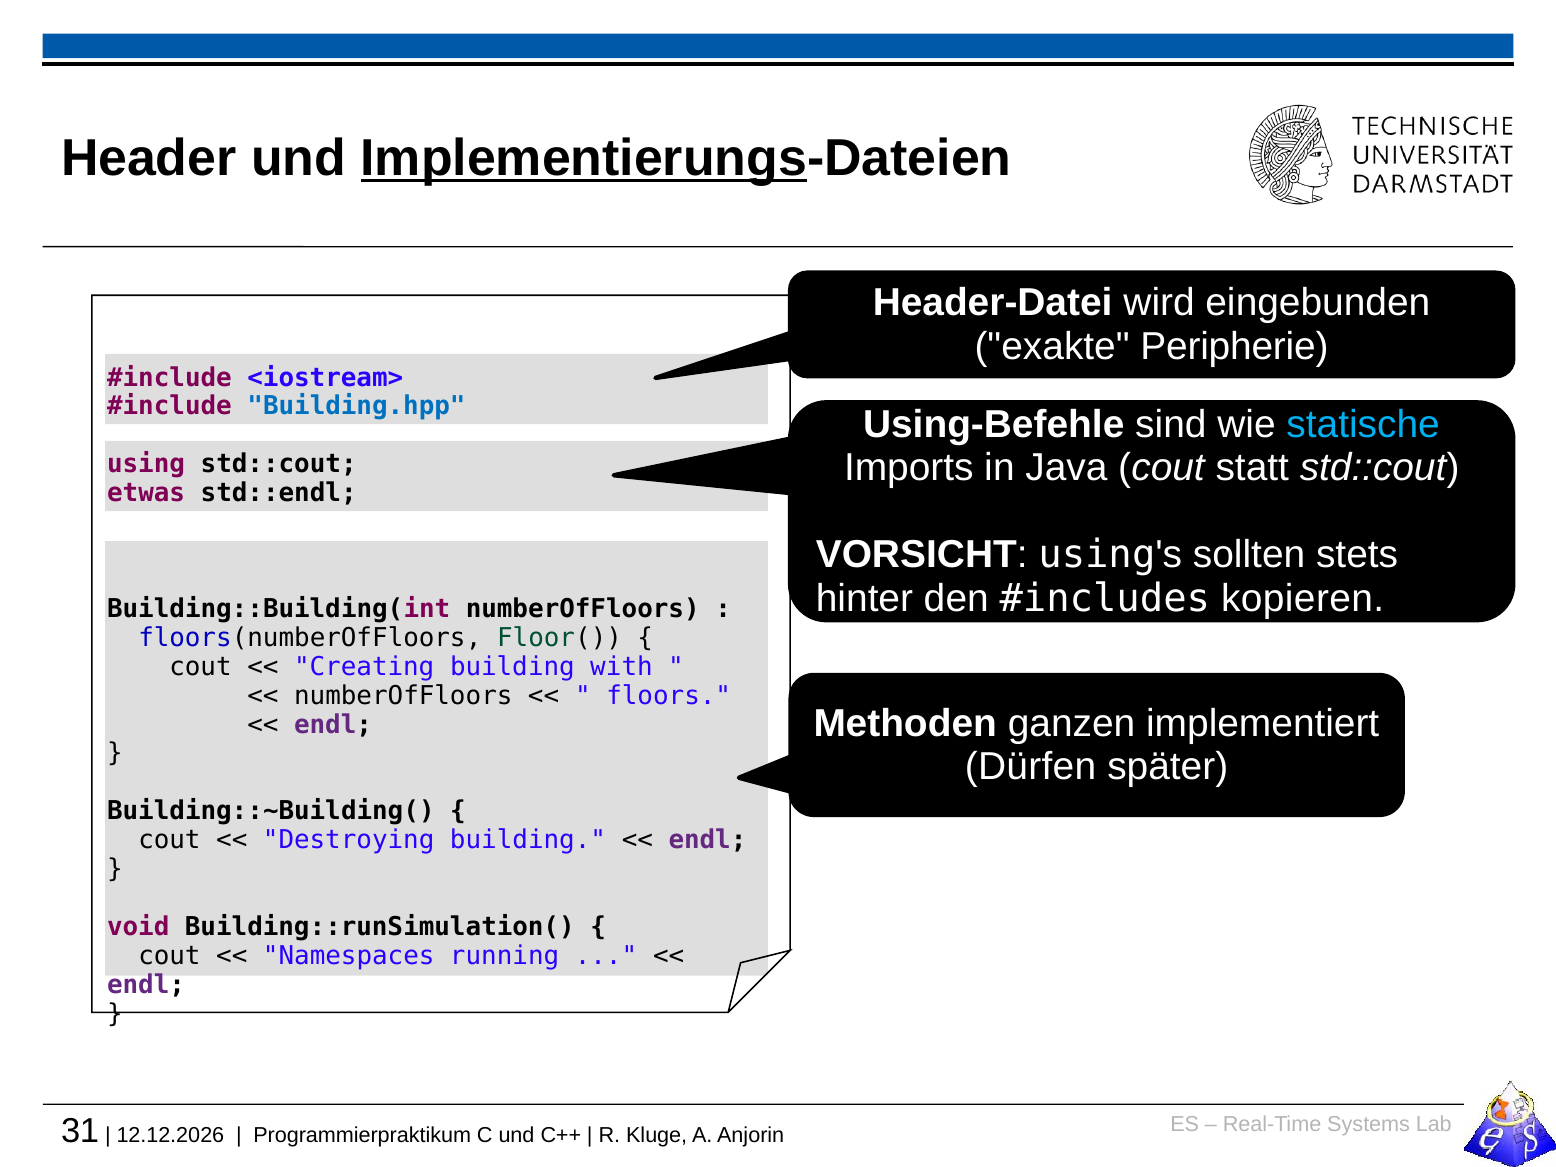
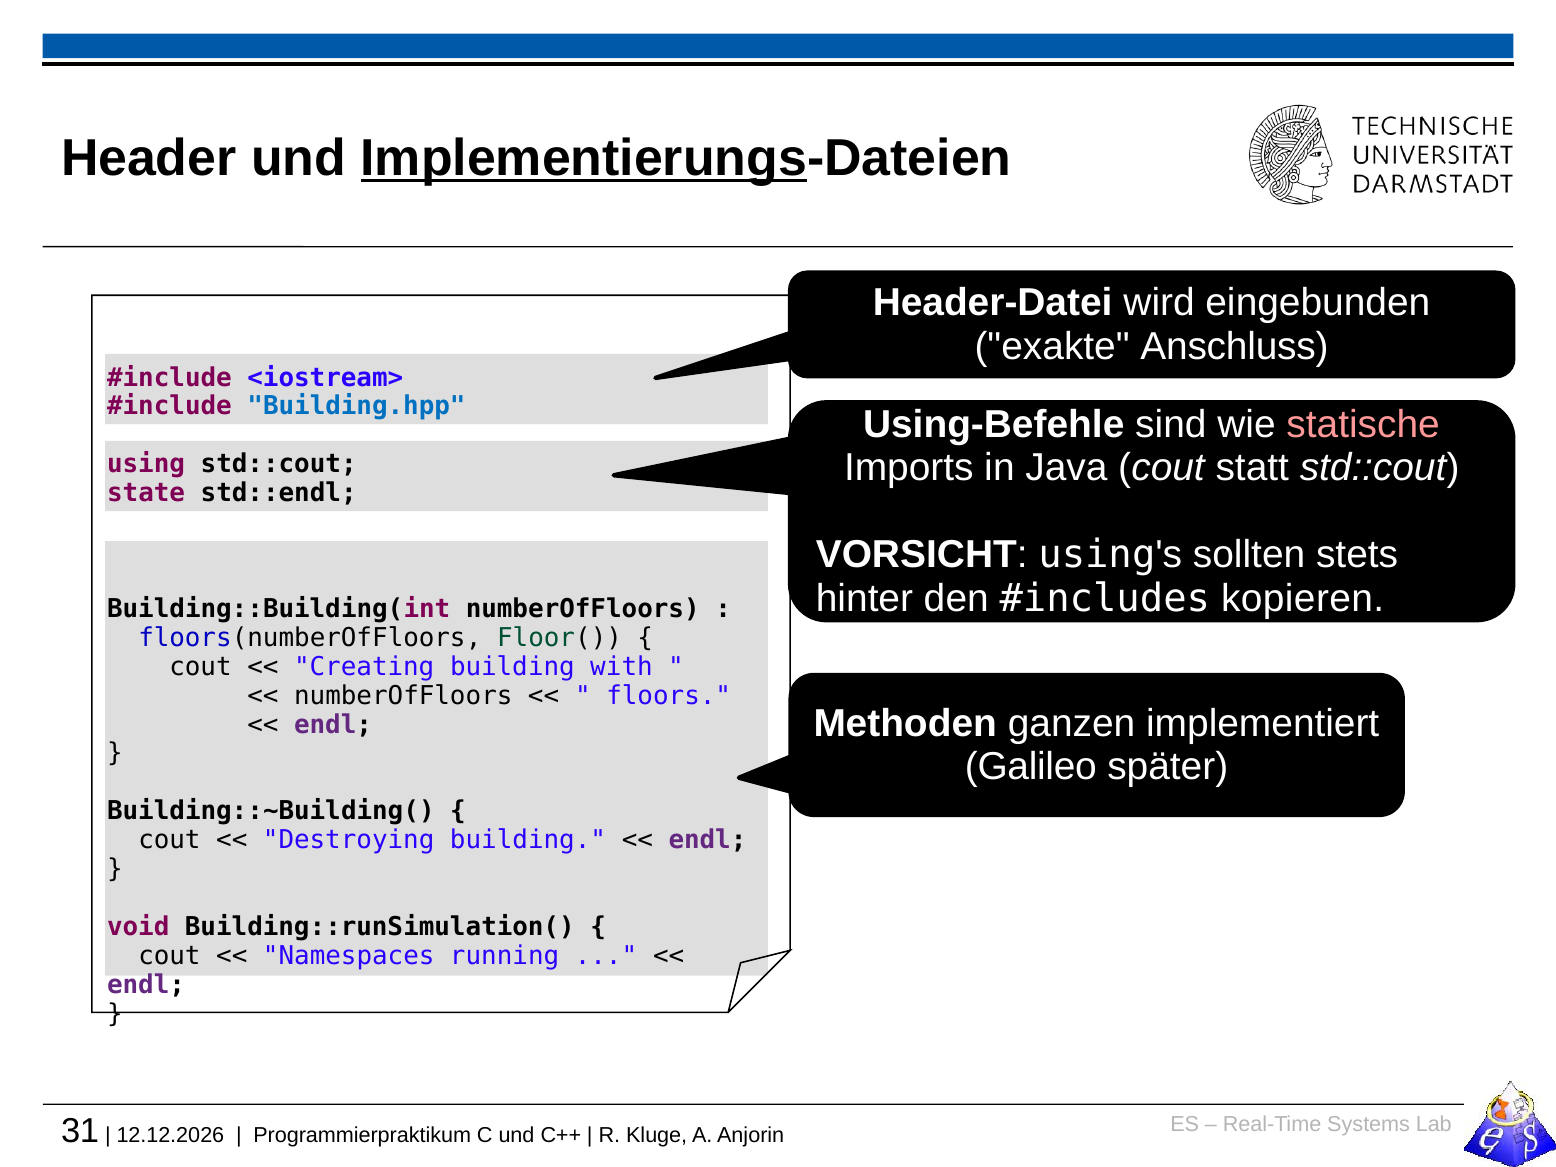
Peripherie: Peripherie -> Anschluss (1234, 346)
statische colour: light blue -> pink (1363, 425)
etwas: etwas -> state (146, 493)
Dürfen: Dürfen -> Galileo (1031, 767)
